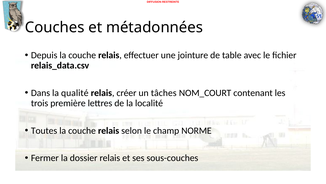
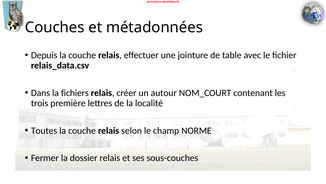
qualité: qualité -> fichiers (75, 93)
tâches: tâches -> autour (164, 93)
